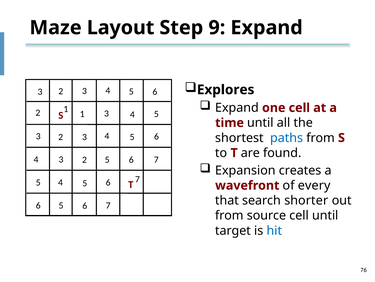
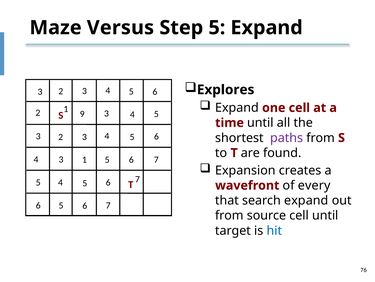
Layout: Layout -> Versus (120, 28)
Step 9: 9 -> 5 (217, 28)
2 1: 1 -> 9 (82, 114)
paths colour: blue -> purple (287, 138)
4 2: 2 -> 1 (84, 159)
search shorter: shorter -> expand (306, 200)
